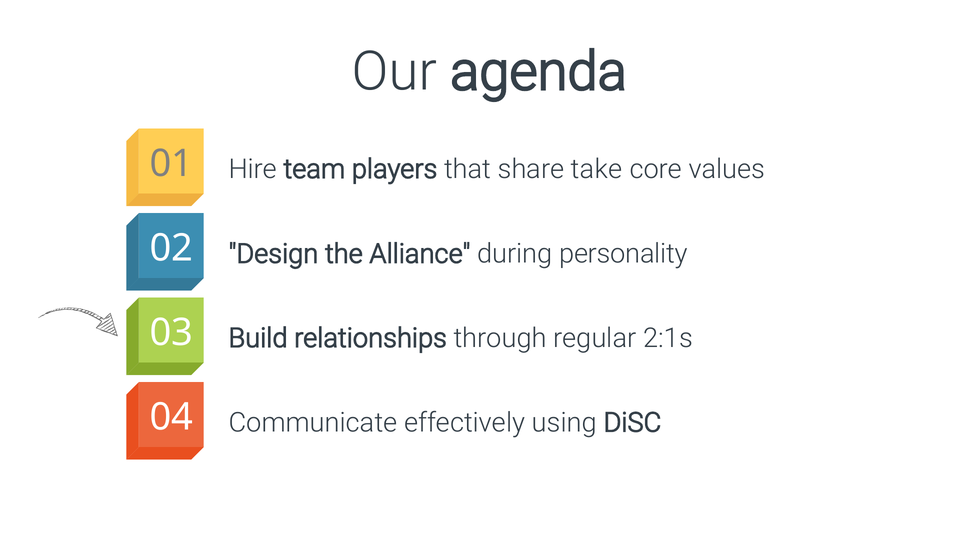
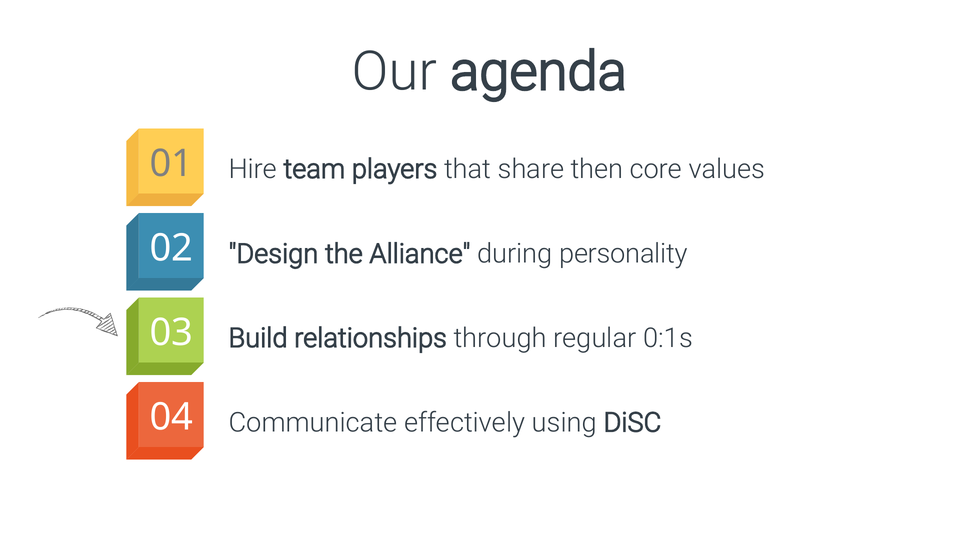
take: take -> then (597, 169)
2:1s: 2:1s -> 0:1s (668, 338)
